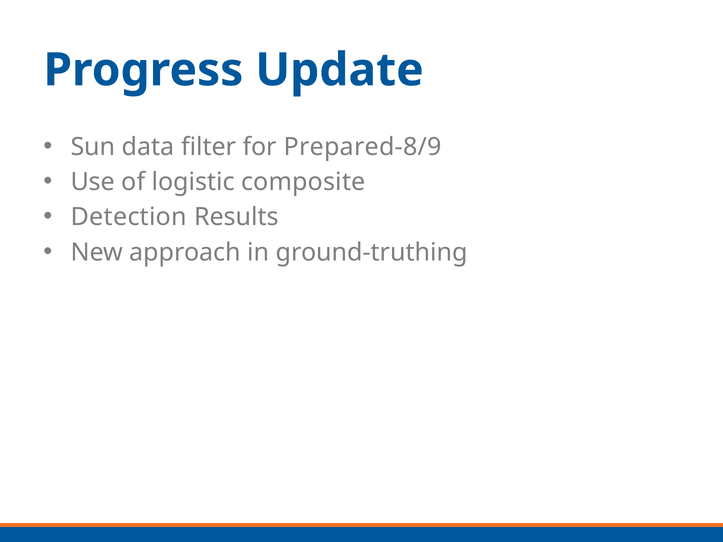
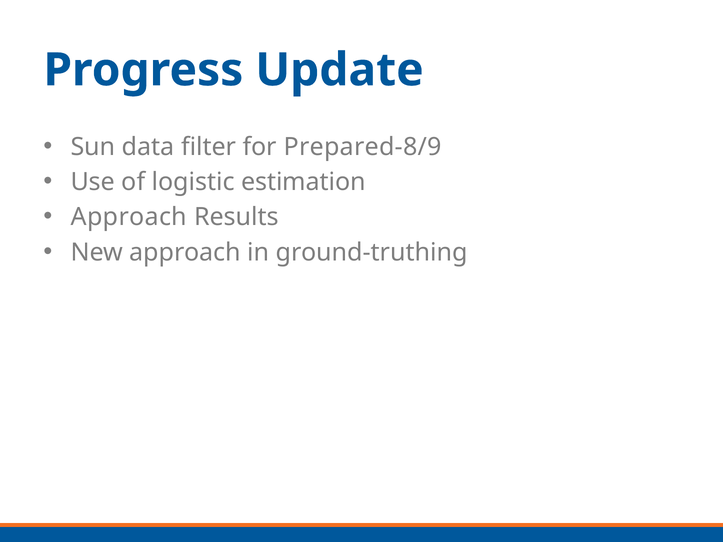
composite: composite -> estimation (303, 182)
Detection: Detection -> Approach (129, 217)
